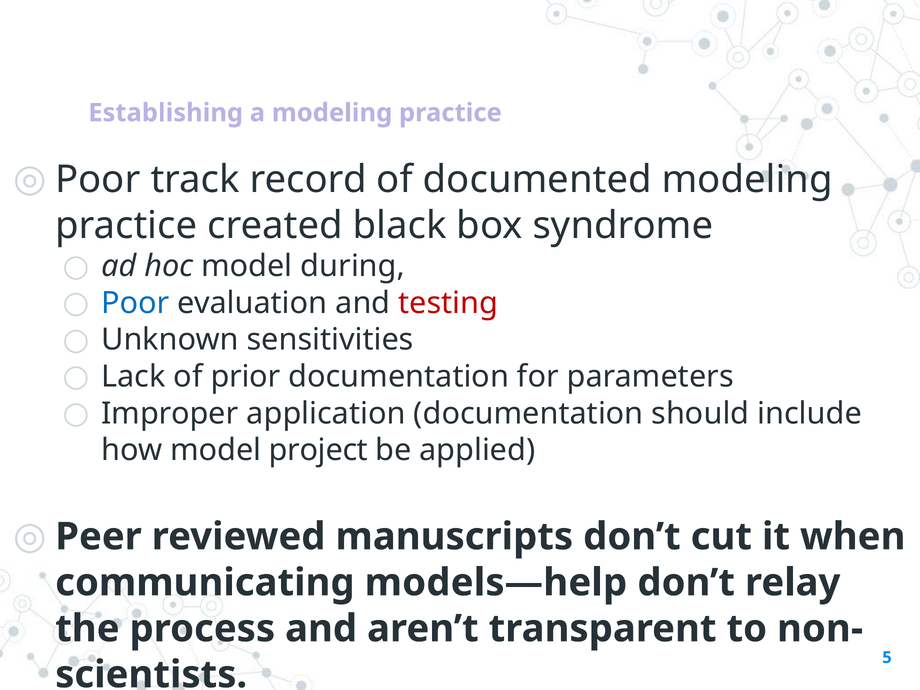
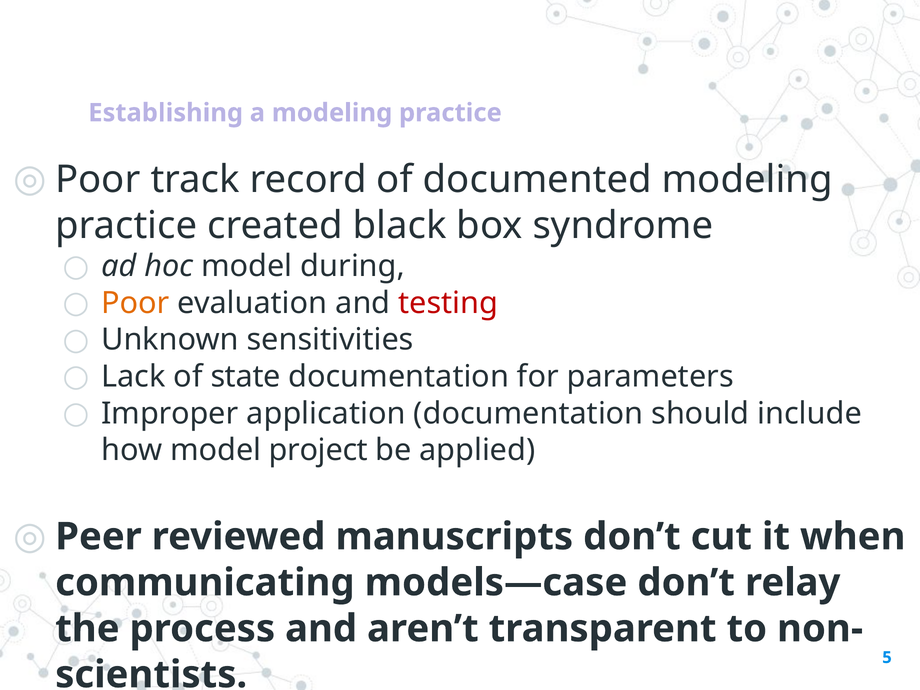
Poor colour: blue -> orange (135, 303)
prior: prior -> state (246, 377)
models—help: models—help -> models—case (496, 583)
